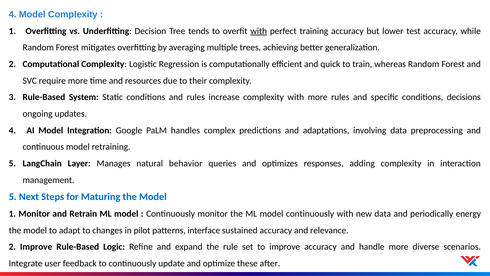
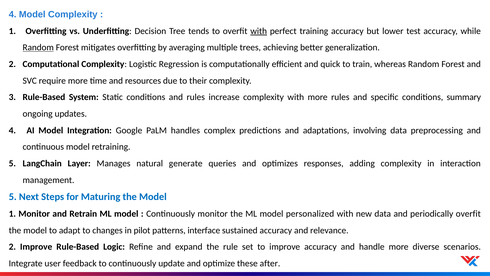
Random underline: none -> present (38, 48)
decisions: decisions -> summary (464, 97)
behavior: behavior -> generate (186, 163)
model continuously: continuously -> personalized (310, 214)
periodically energy: energy -> overfit (468, 214)
